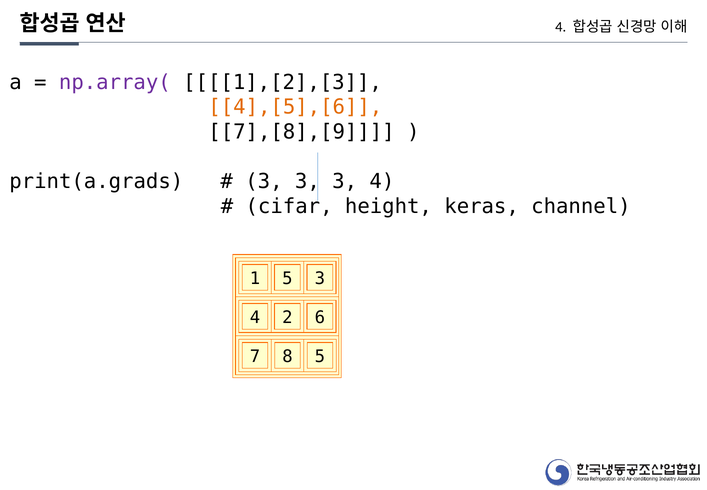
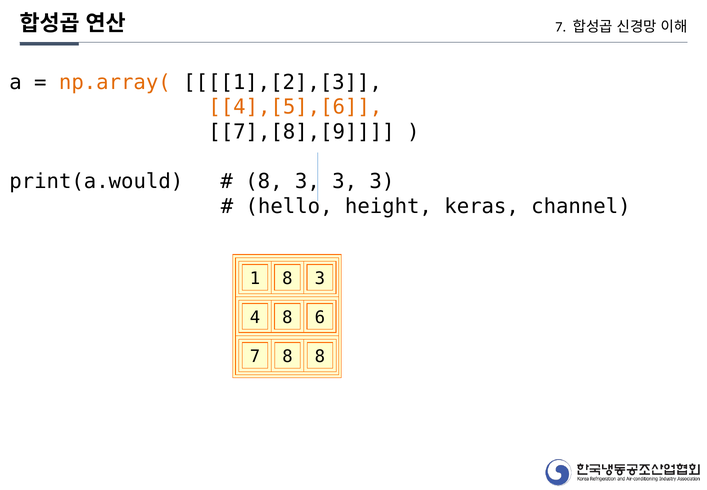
4: 4 -> 7 (561, 27)
np.array( colour: purple -> orange (115, 82)
print(a.grads: print(a.grads -> print(a.would (96, 181)
3: 3 -> 8 (264, 181)
3 3 4: 4 -> 3 (382, 181)
cifar: cifar -> hello (289, 206)
1 5: 5 -> 8 (287, 278)
4 2: 2 -> 8 (287, 317)
8 5: 5 -> 8 (320, 356)
